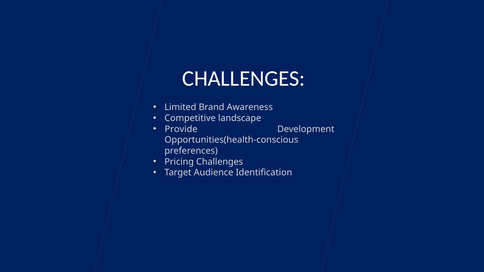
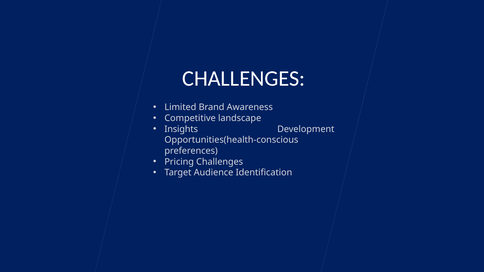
Provide: Provide -> Insights (181, 129)
